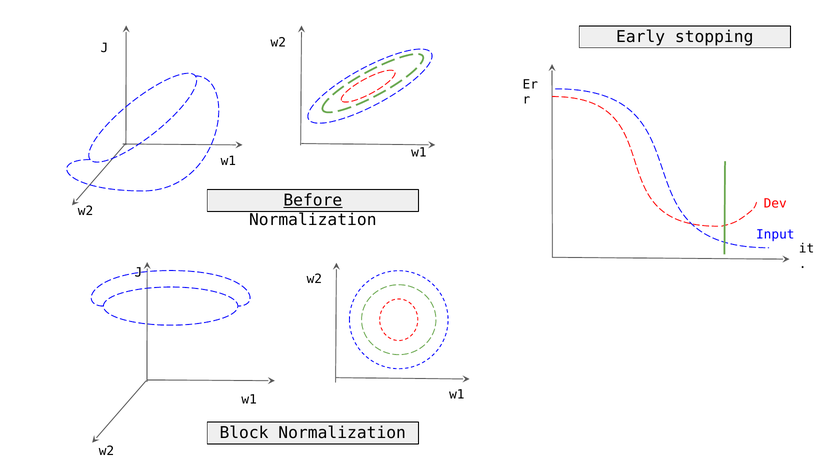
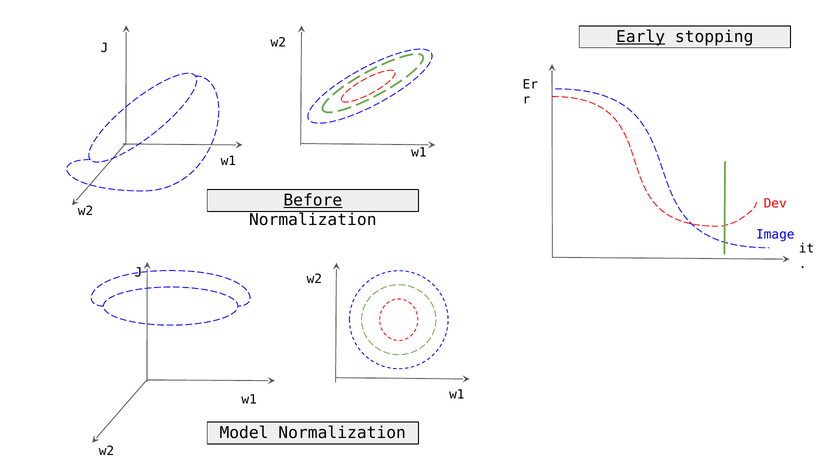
Early underline: none -> present (641, 37)
Input: Input -> Image (775, 234)
Block: Block -> Model (244, 433)
